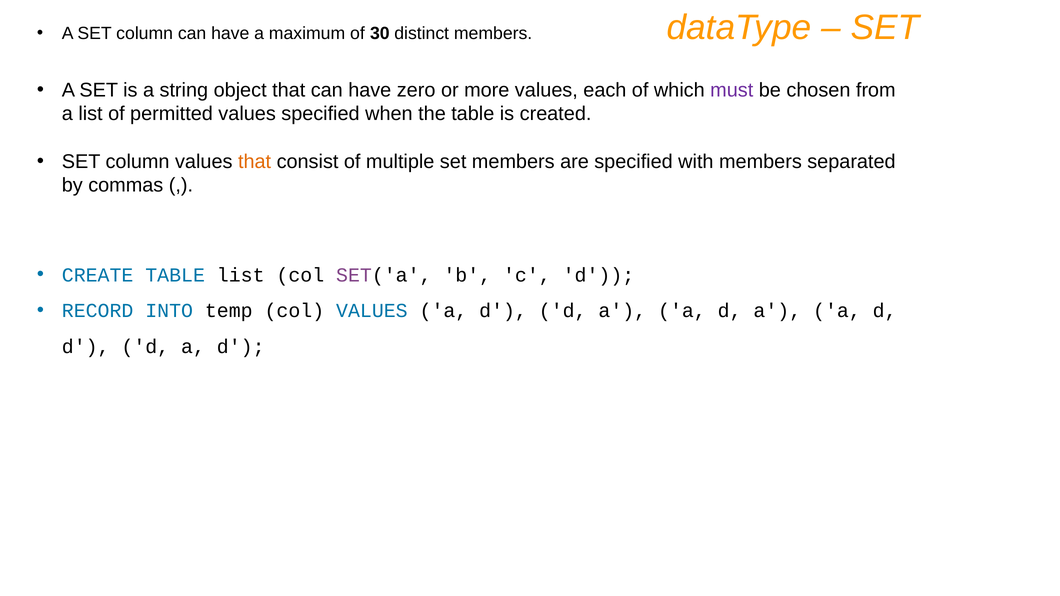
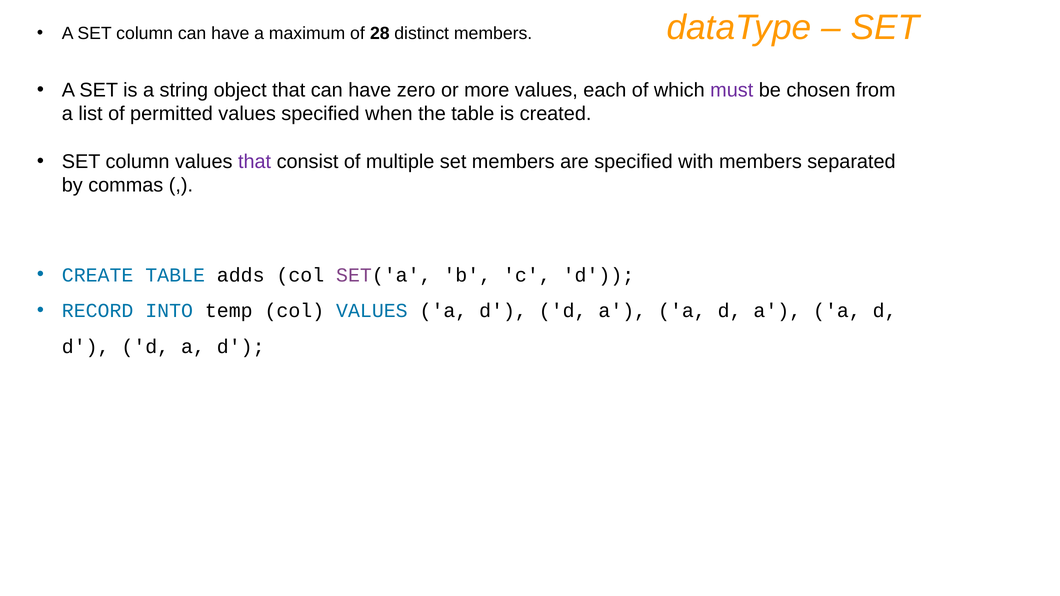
30: 30 -> 28 (380, 33)
that colour: orange -> purple (255, 162)
TABLE list: list -> adds (241, 275)
